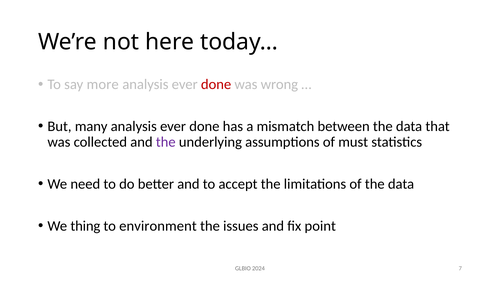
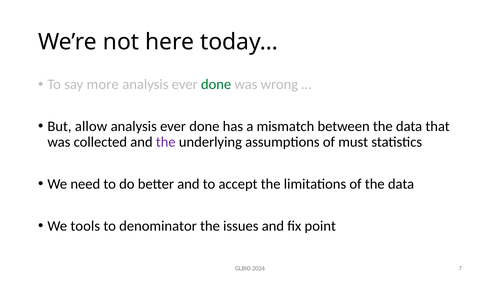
done colour: red -> green (216, 85)
many: many -> allow (91, 126)
thing: thing -> tools (85, 226)
environment: environment -> denominator (158, 226)
